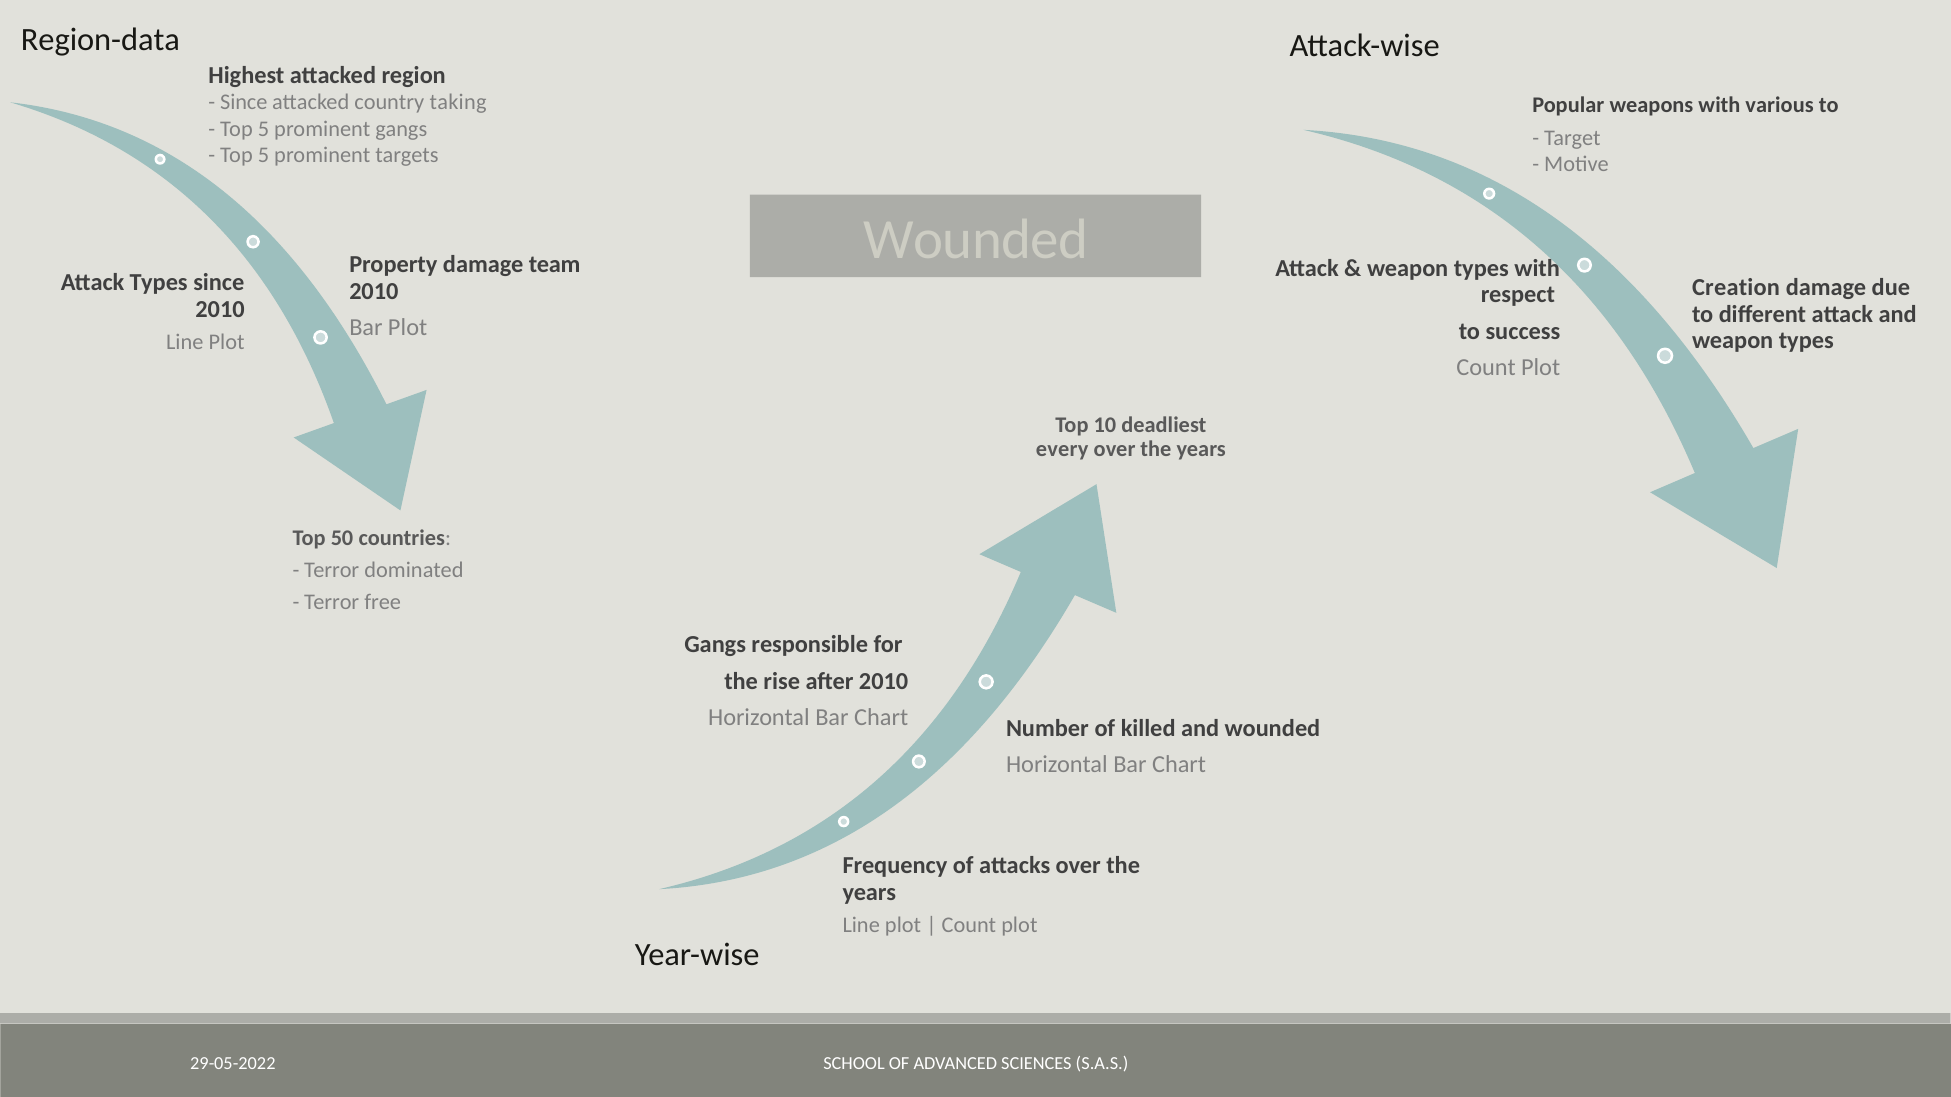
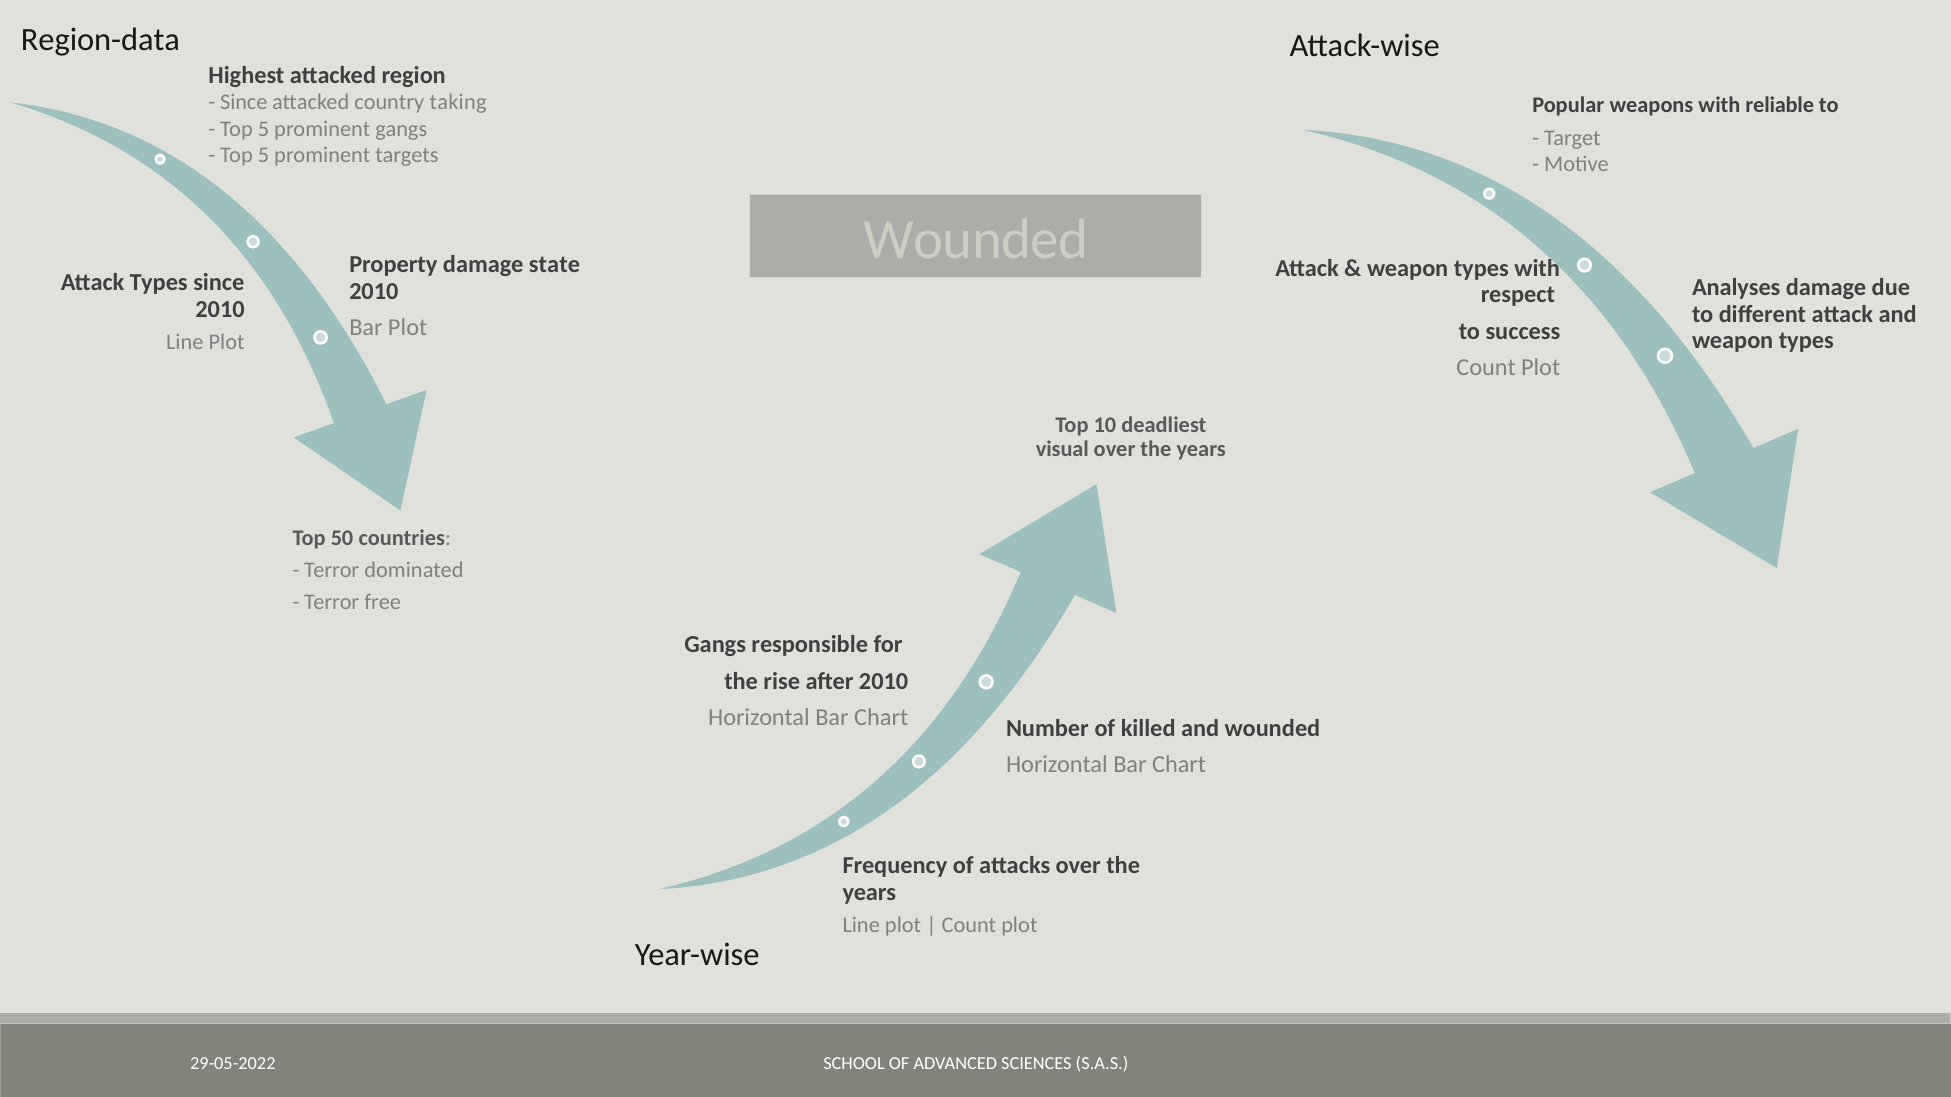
various: various -> reliable (1780, 106)
team: team -> state (554, 265)
Creation: Creation -> Analyses (1736, 288)
every: every -> visual (1062, 449)
